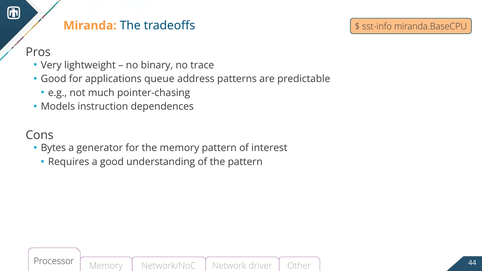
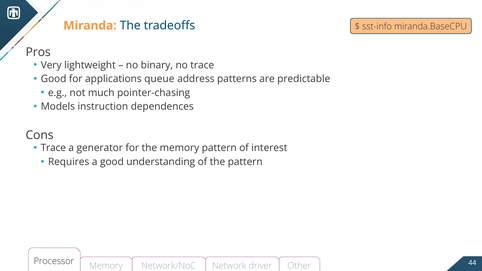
Bytes: Bytes -> Trace (53, 148)
